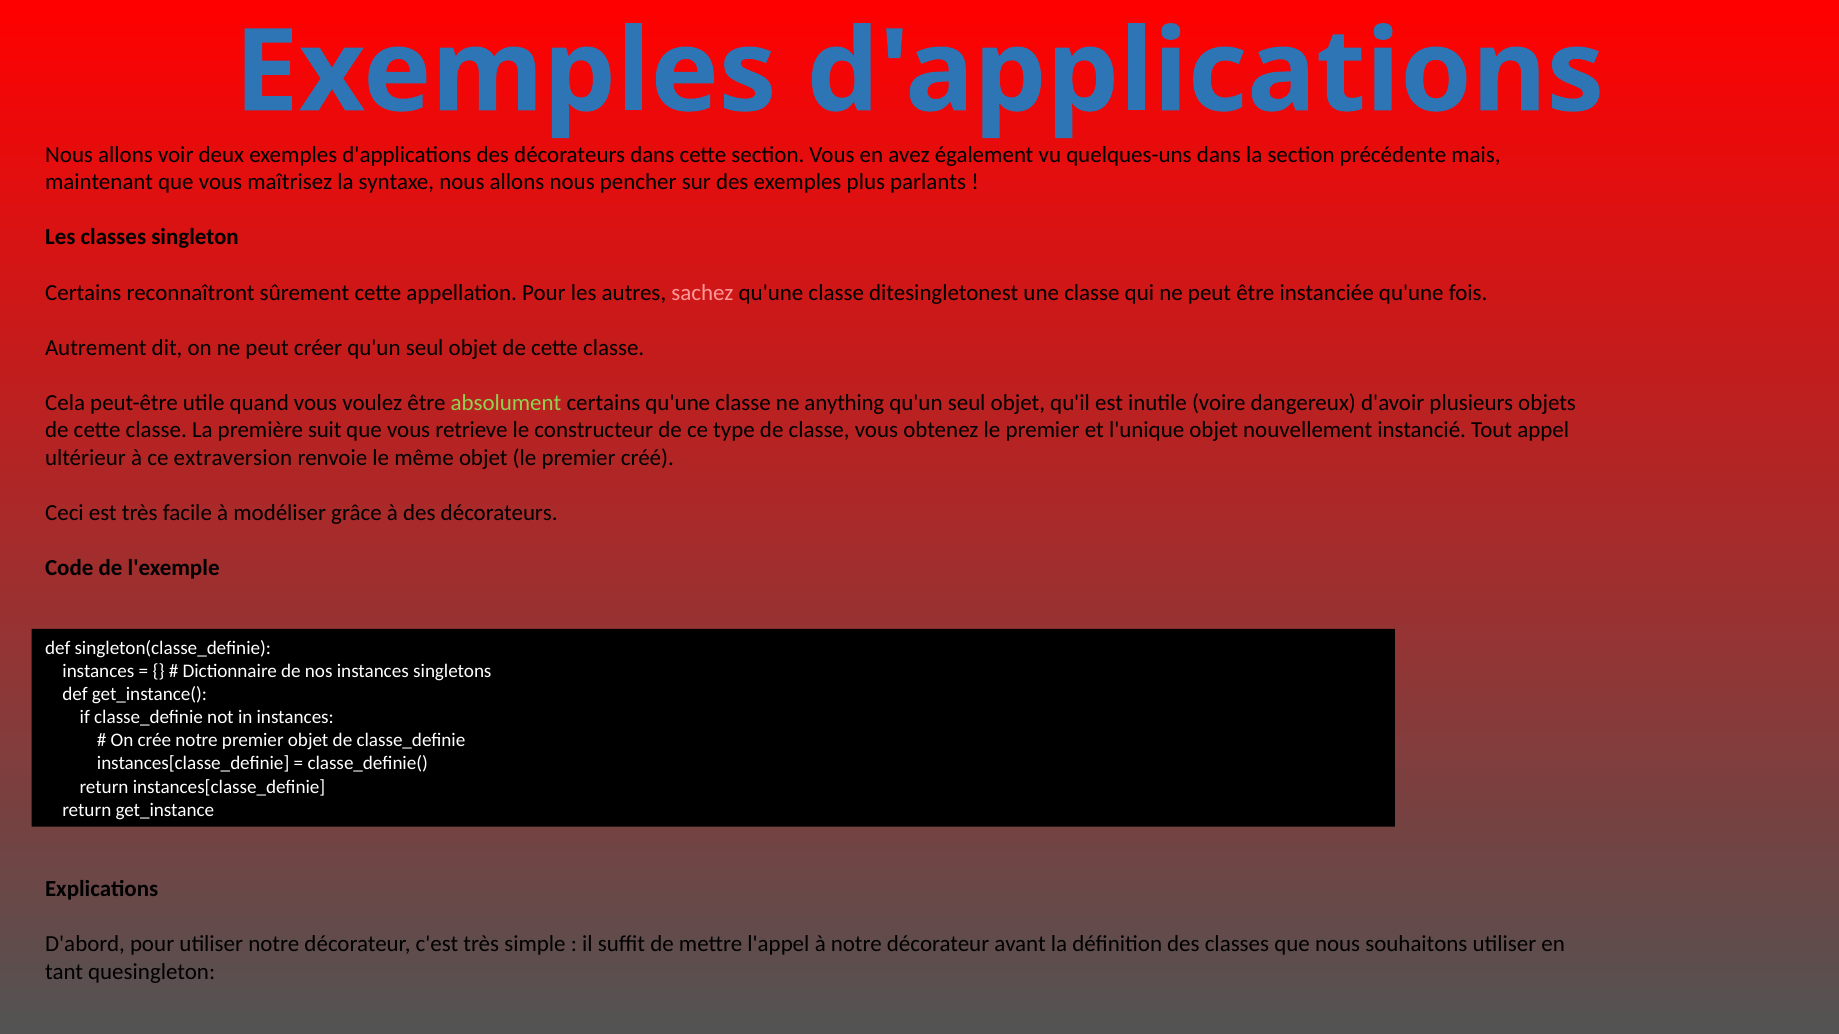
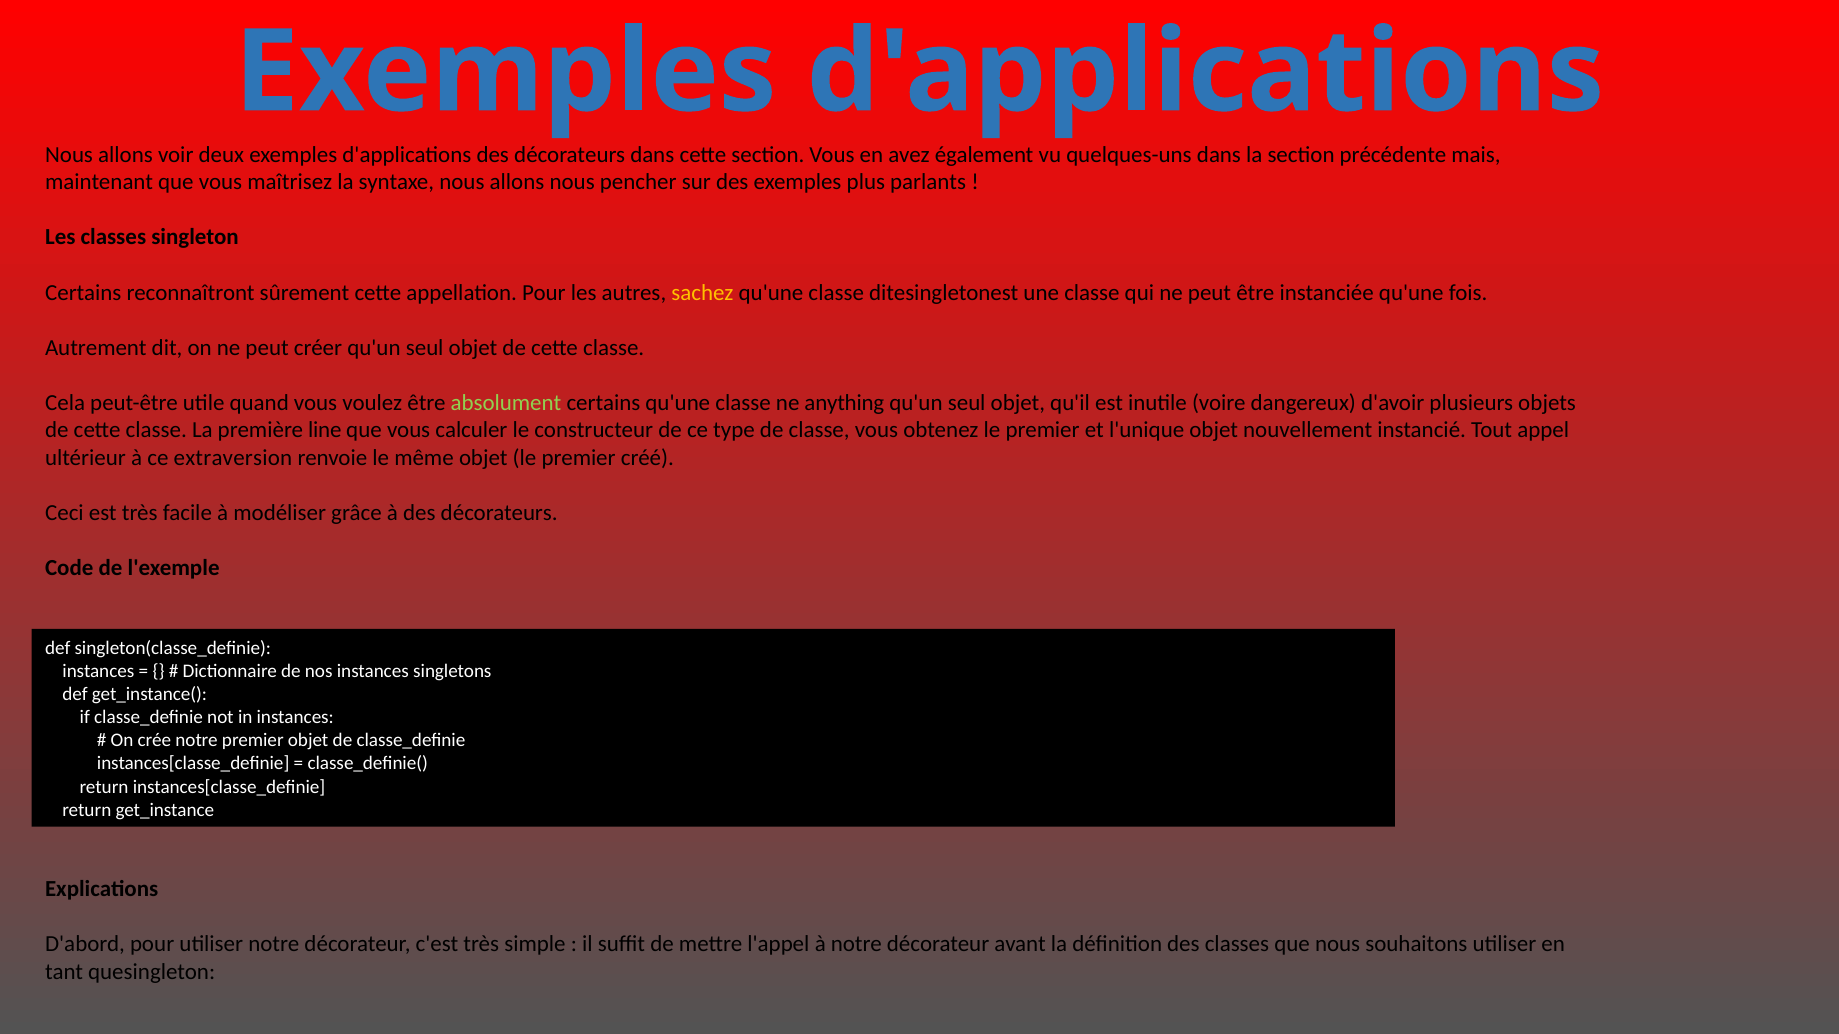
sachez colour: pink -> yellow (702, 293)
suit: suit -> line (325, 431)
retrieve: retrieve -> calculer (471, 431)
